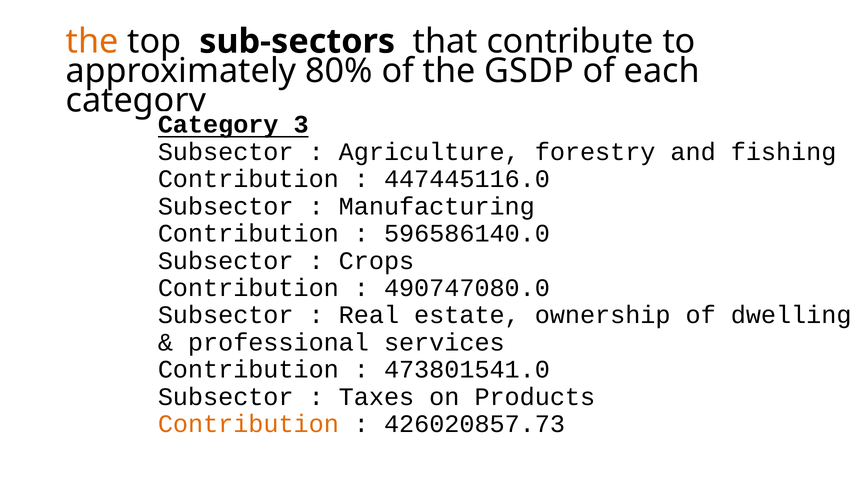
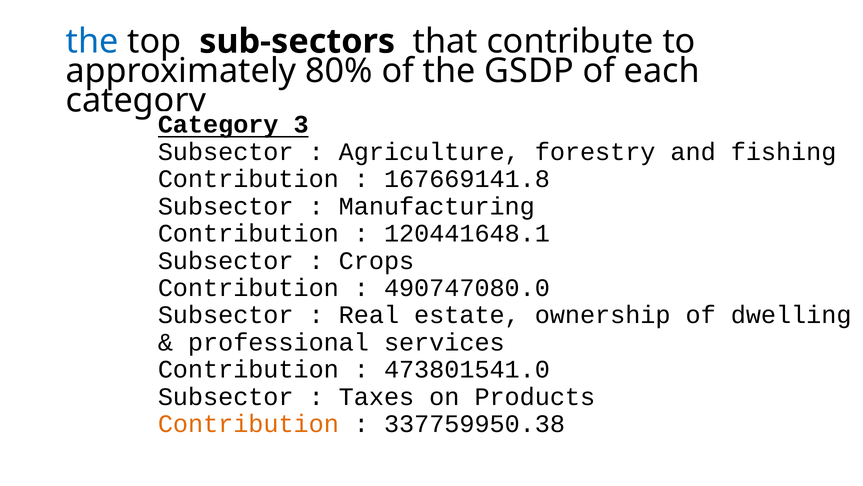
the colour: orange -> blue (92, 41)
447445116.0: 447445116.0 -> 167669141.8 (467, 179)
596586140.0: 596586140.0 -> 120441648.1 (467, 233)
426020857.73: 426020857.73 -> 337759950.38 (475, 424)
